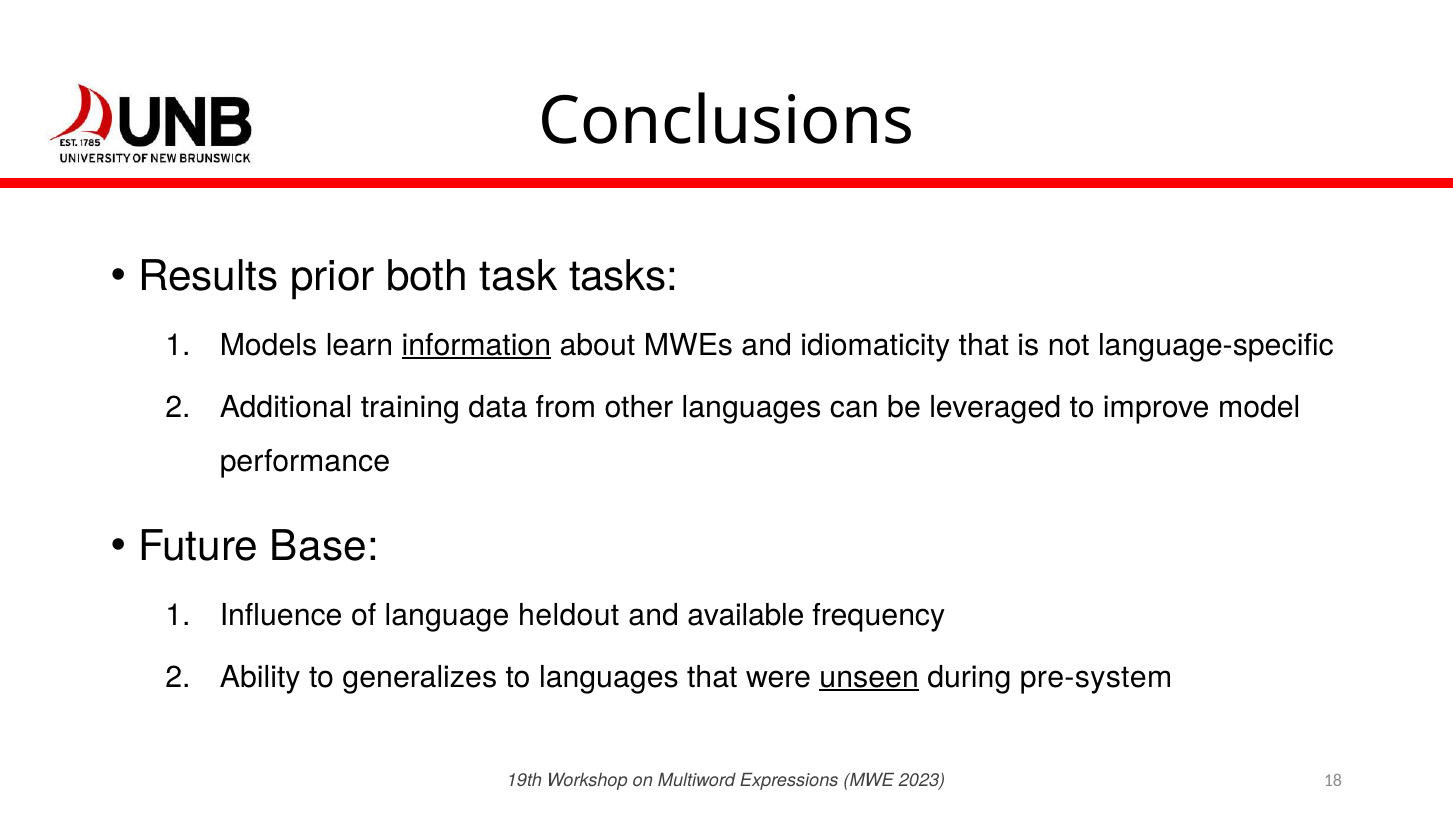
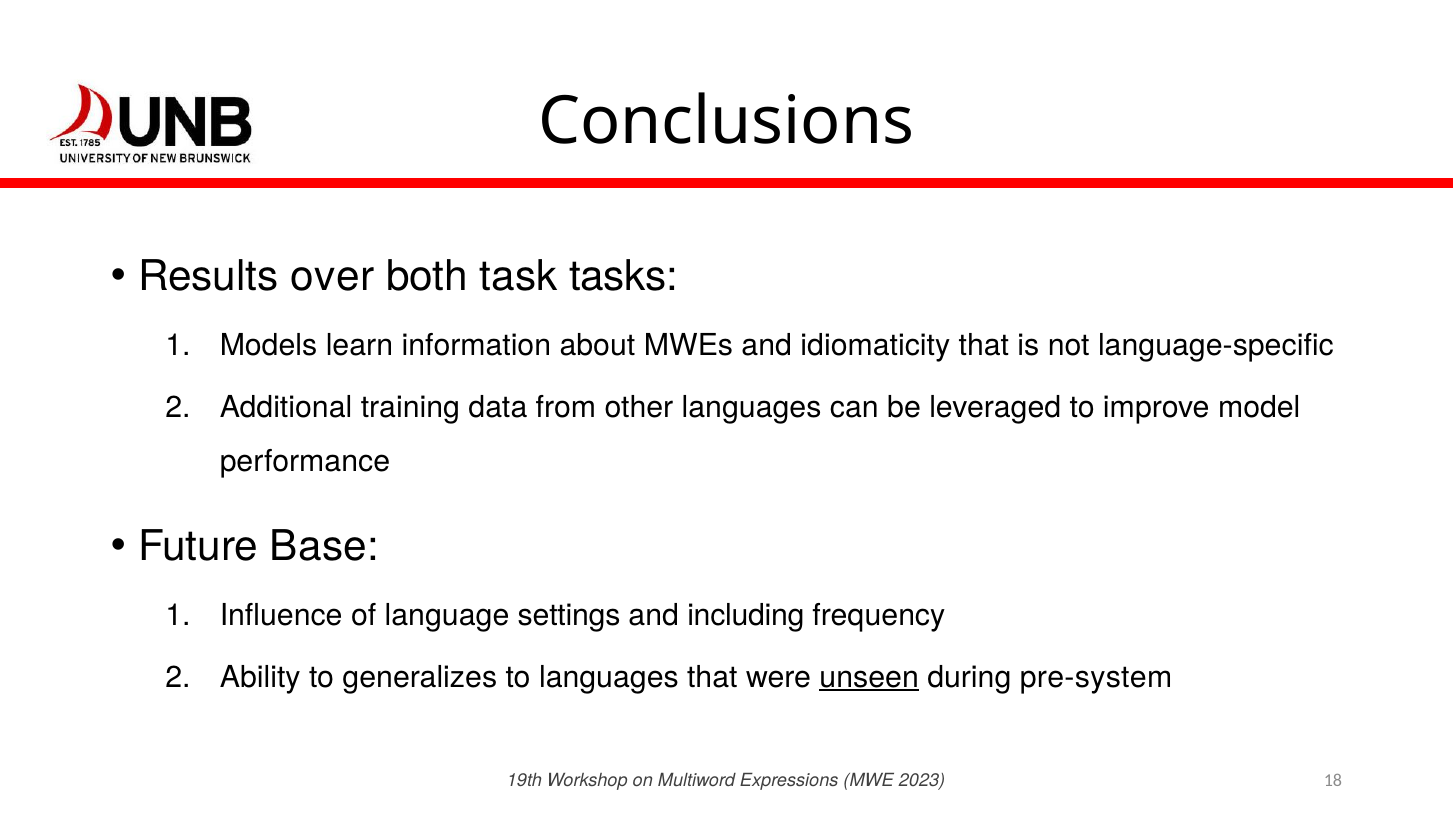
prior: prior -> over (332, 277)
information underline: present -> none (476, 345)
heldout: heldout -> settings (569, 615)
available: available -> including (746, 615)
